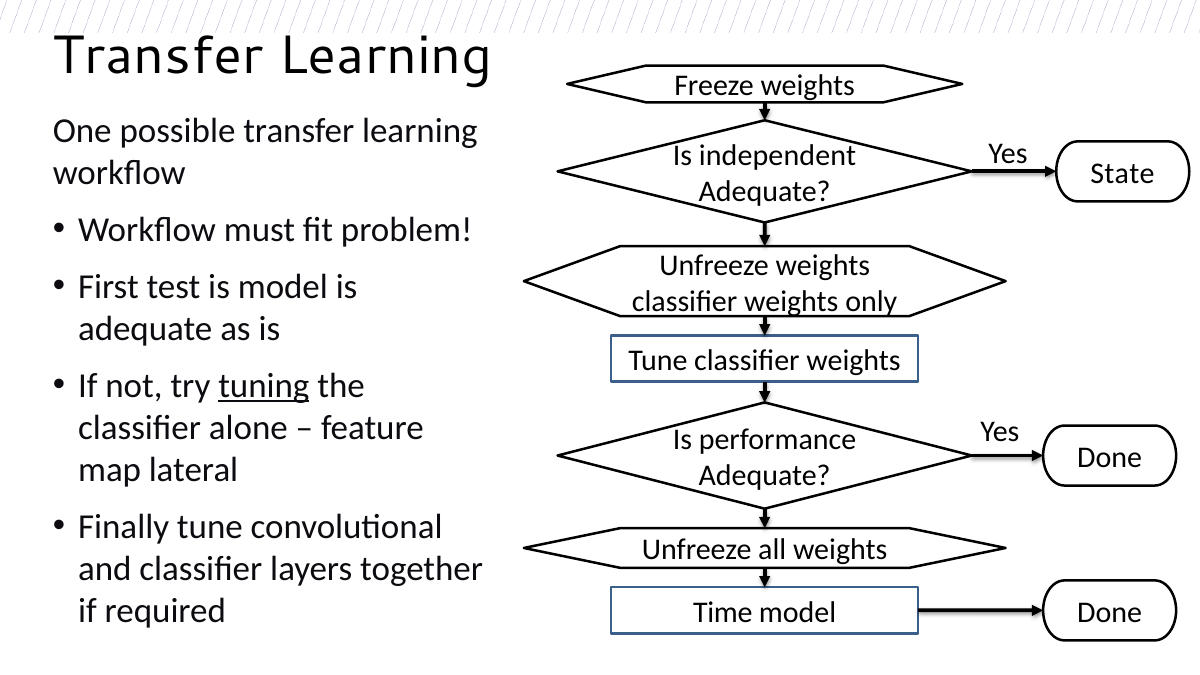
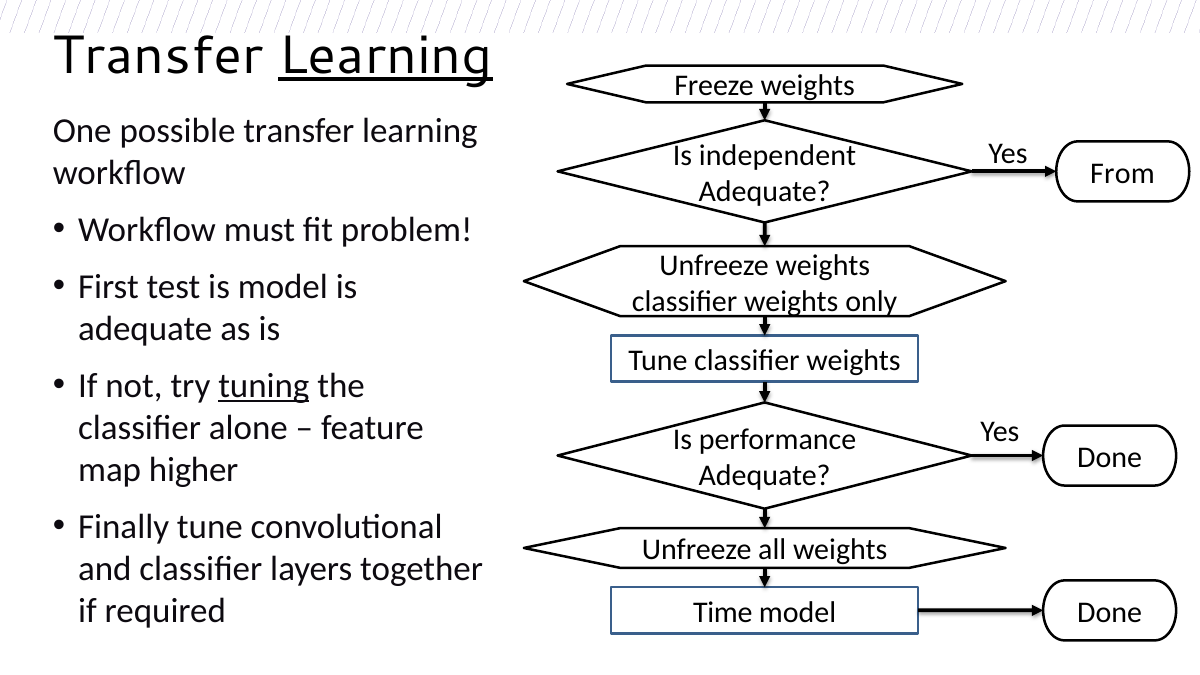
Learning underline: none -> present (385, 56)
State: State -> From (1123, 173)
lateral: lateral -> higher (194, 470)
